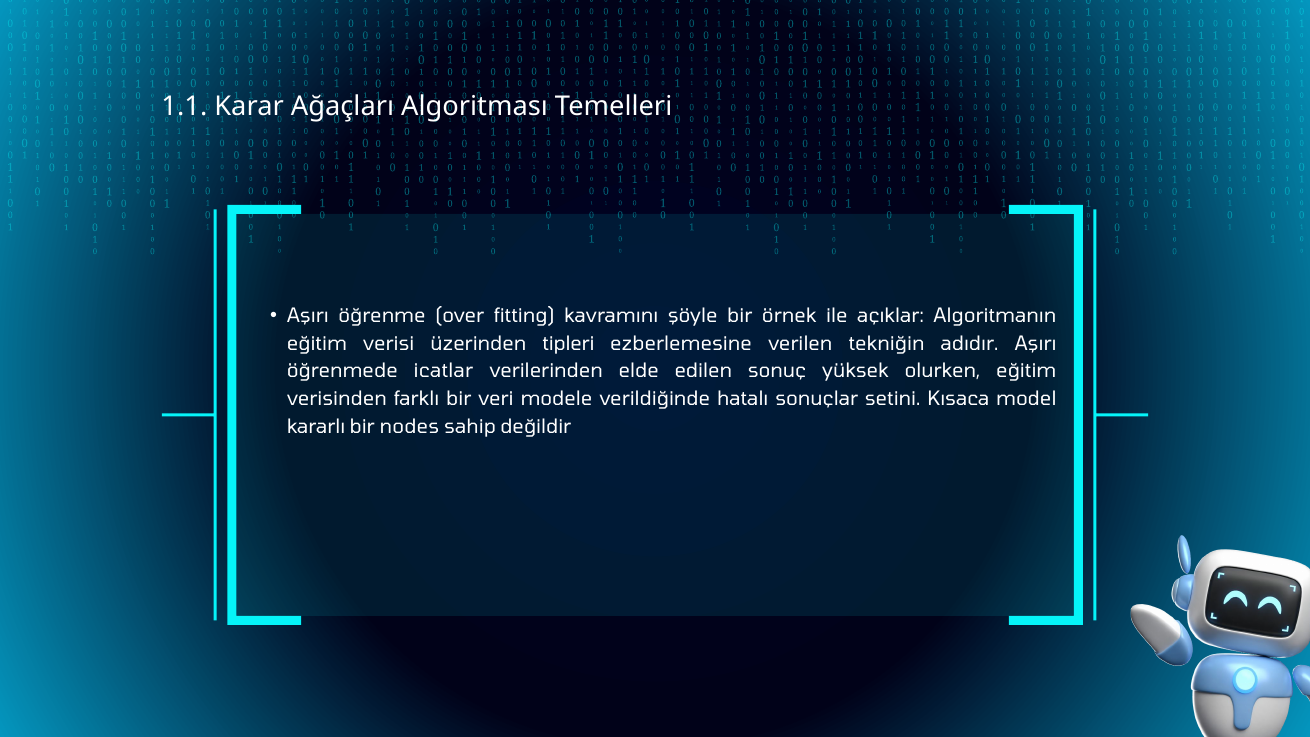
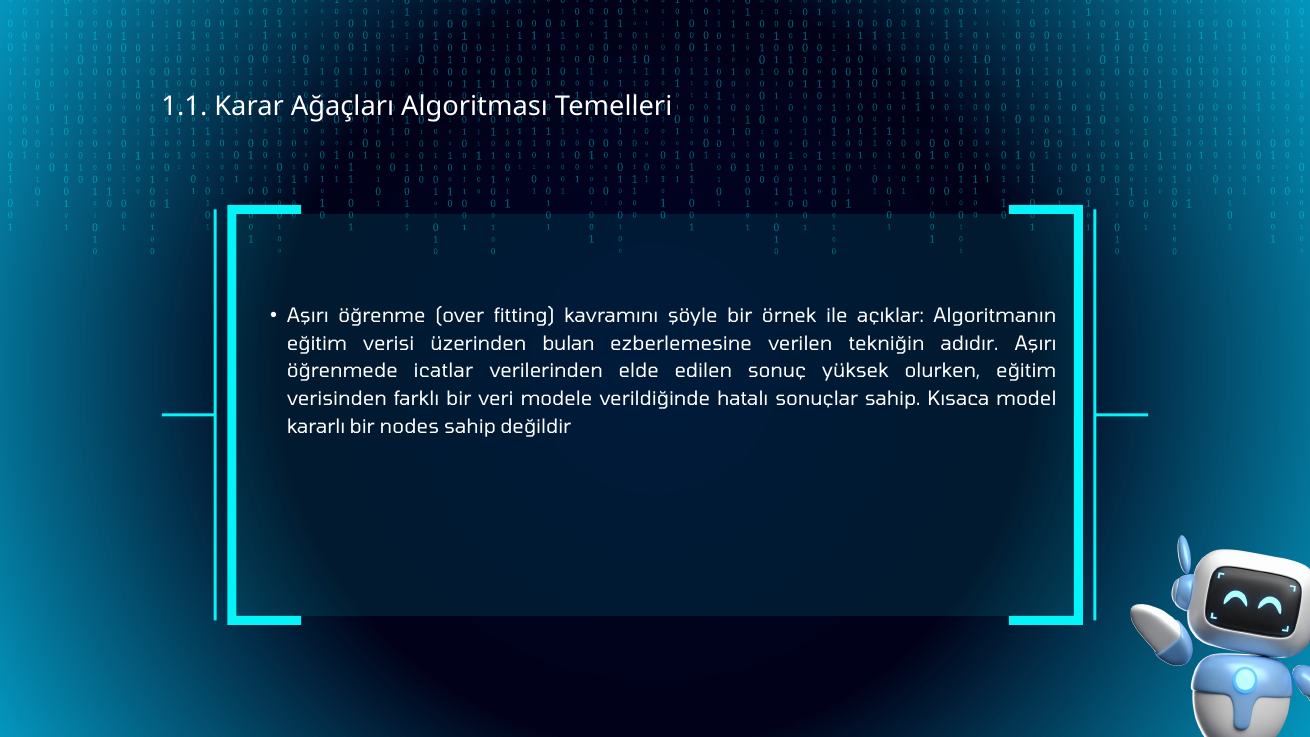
tipleri: tipleri -> bulan (568, 344)
sonuçlar setini: setini -> sahip (893, 399)
